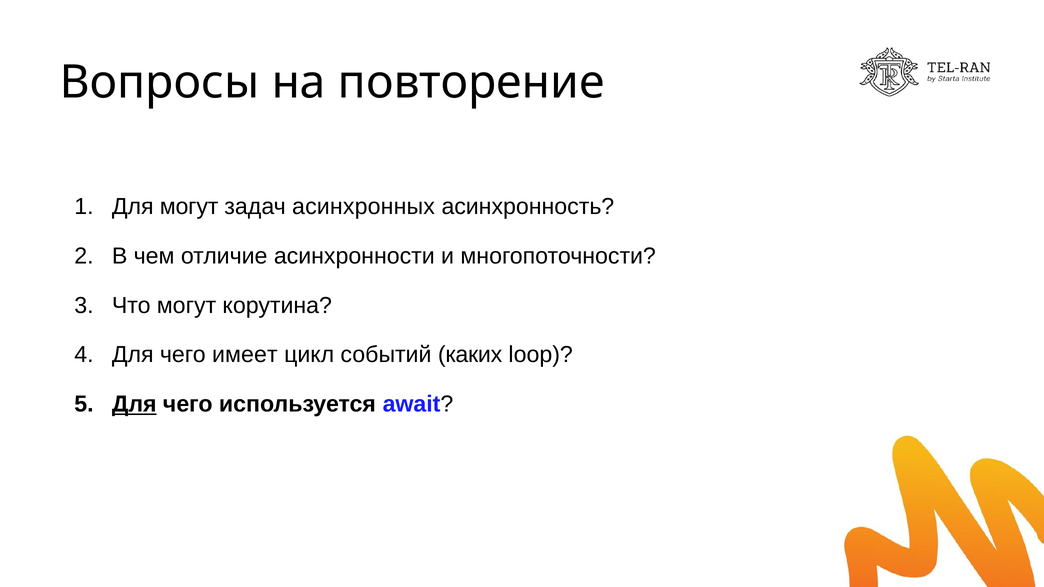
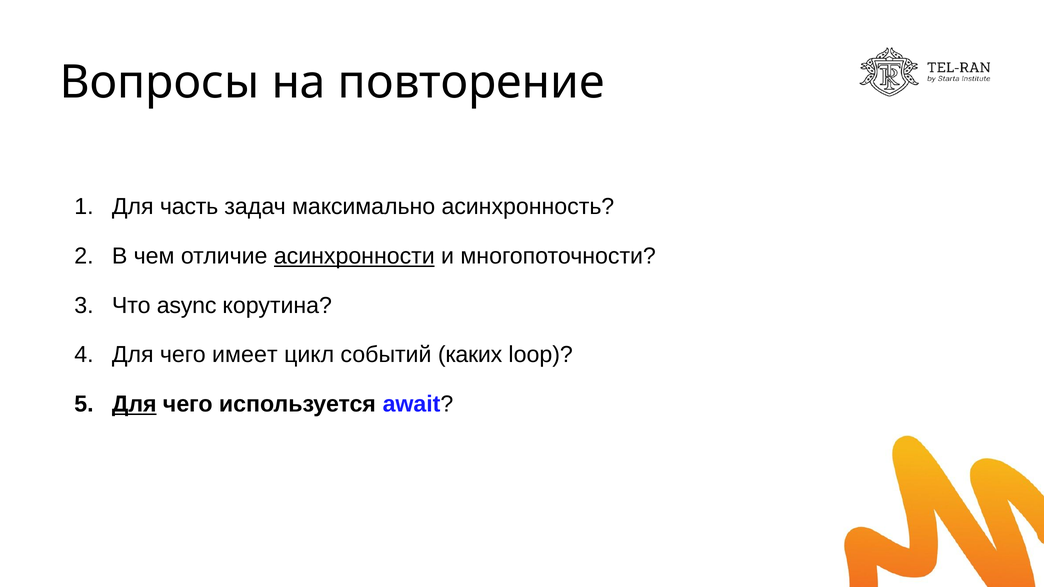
Для могут: могут -> часть (189, 207)
асинхронных: асинхронных -> максимально (364, 207)
асинхронности underline: none -> present (354, 256)
Что могут: могут -> async (187, 306)
